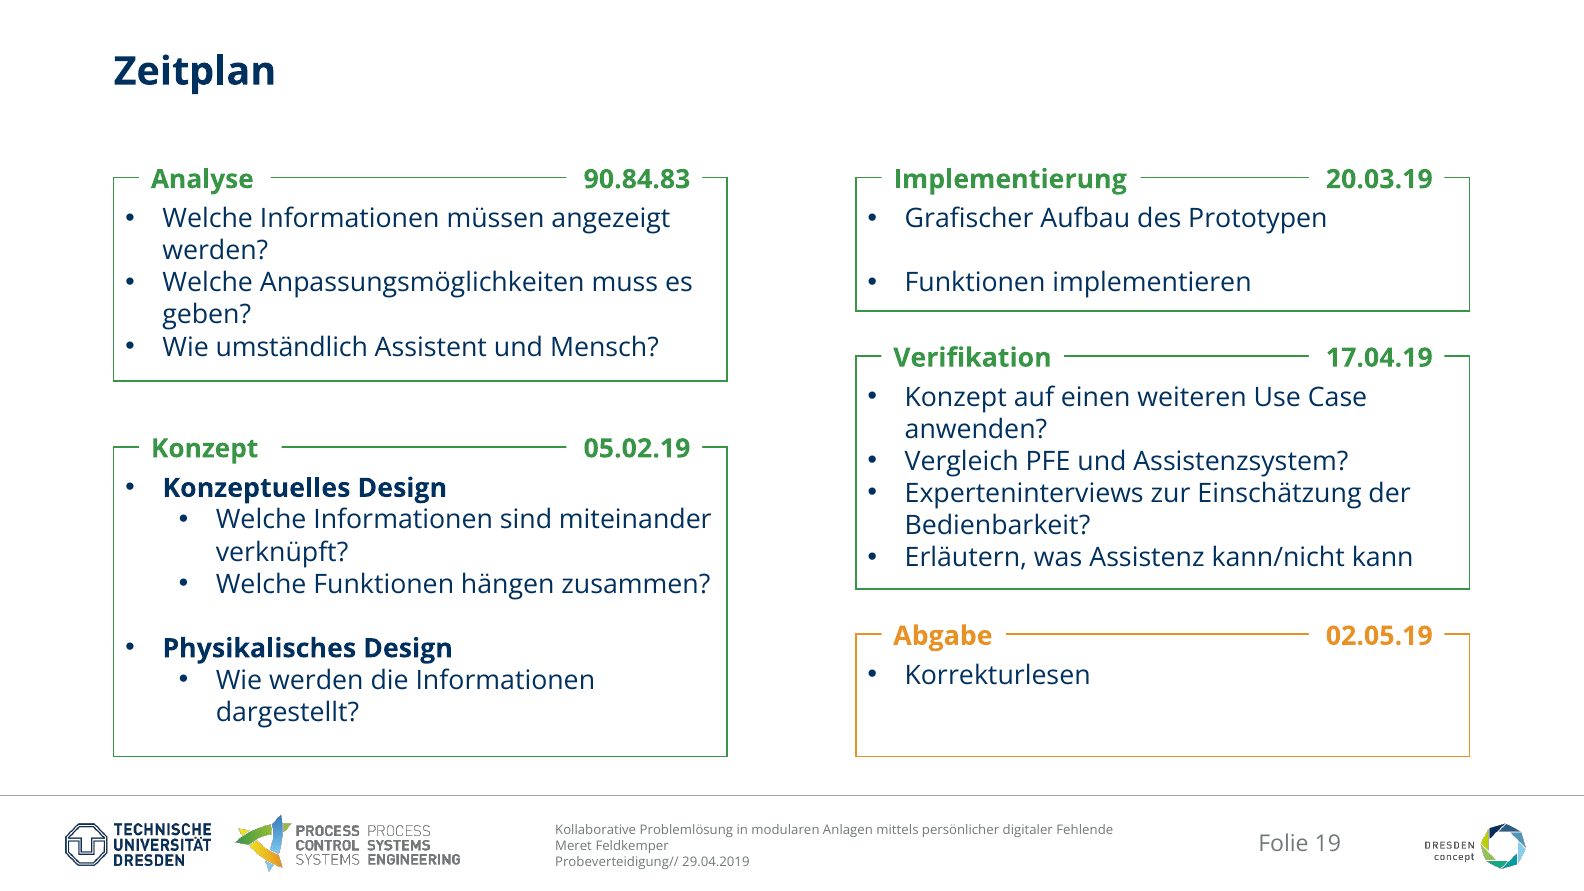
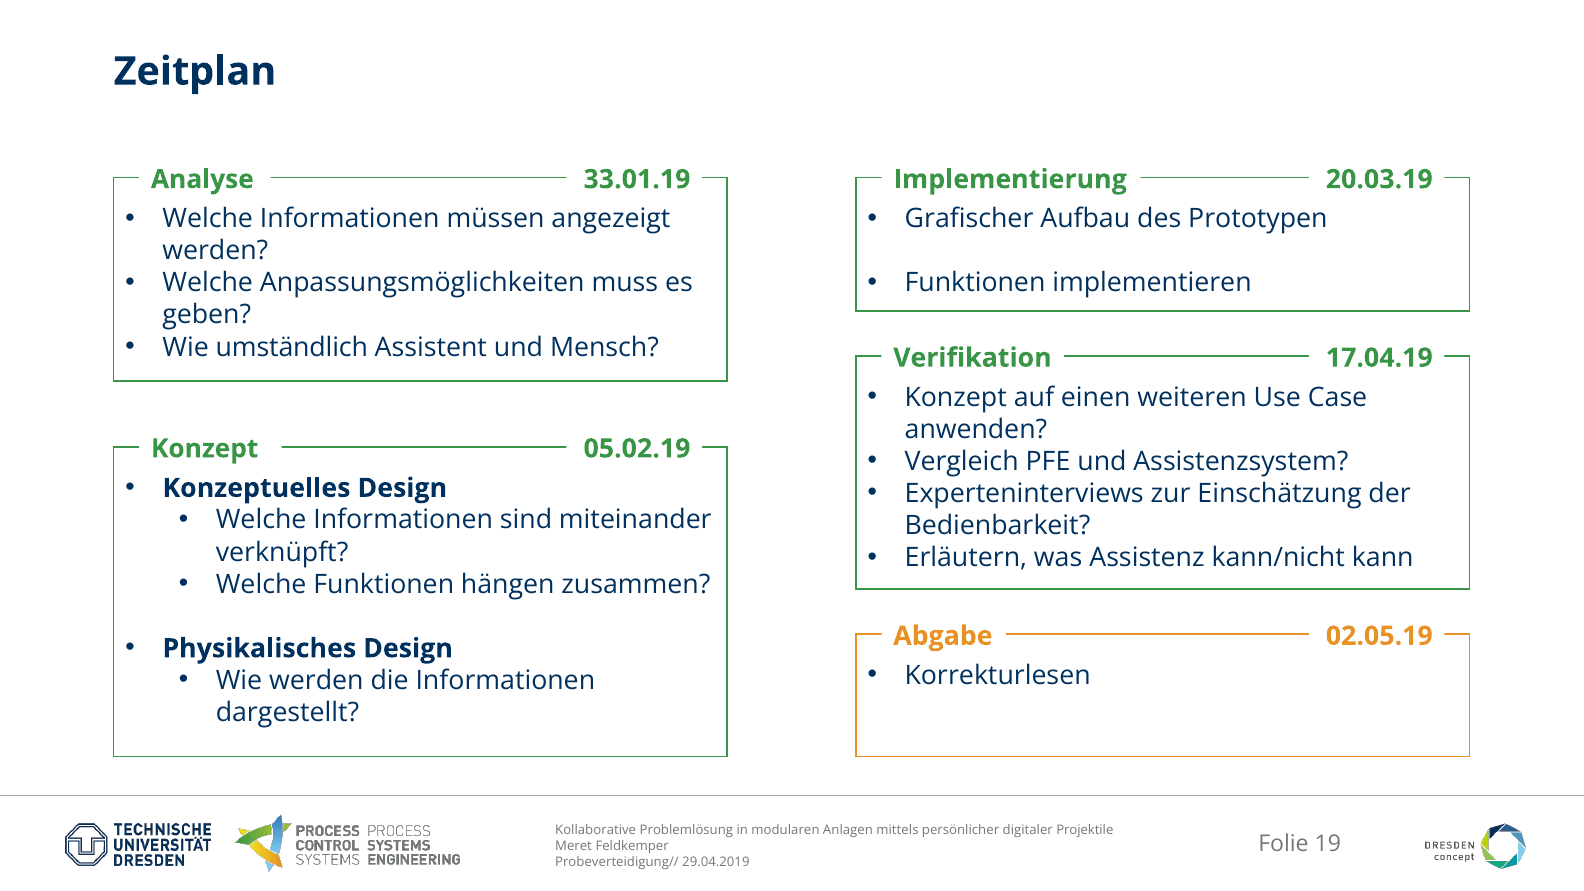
90.84.83: 90.84.83 -> 33.01.19 (637, 179)
Fehlende: Fehlende -> Projektile (1085, 830)
